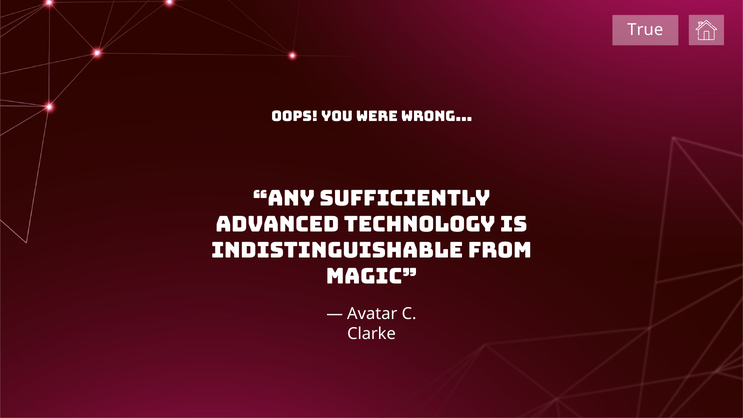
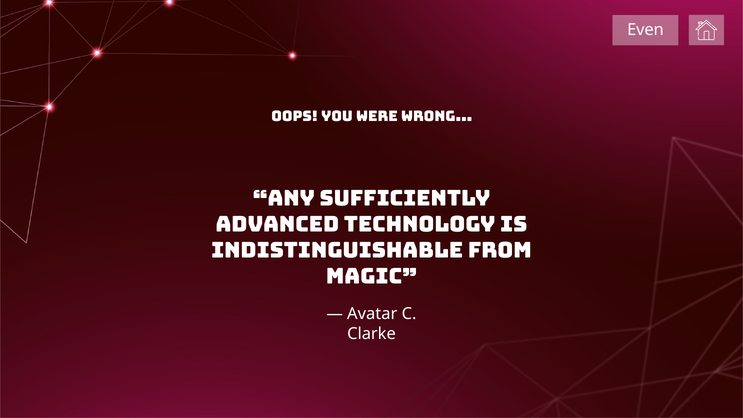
True: True -> Even (645, 30)
